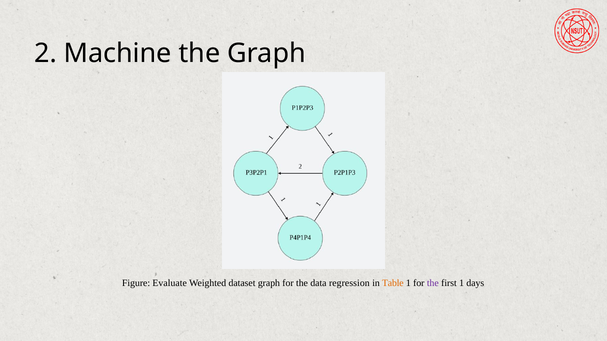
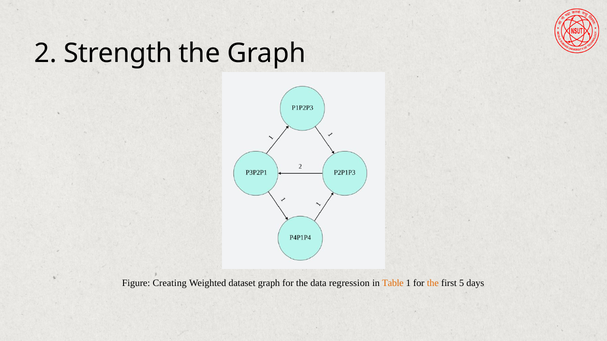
Machine: Machine -> Strength (118, 54)
Evaluate: Evaluate -> Creating (170, 284)
the colour: purple -> orange (433, 284)
first 1: 1 -> 5 (462, 284)
